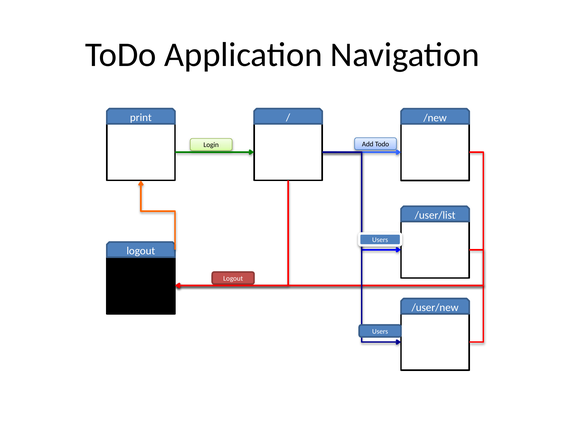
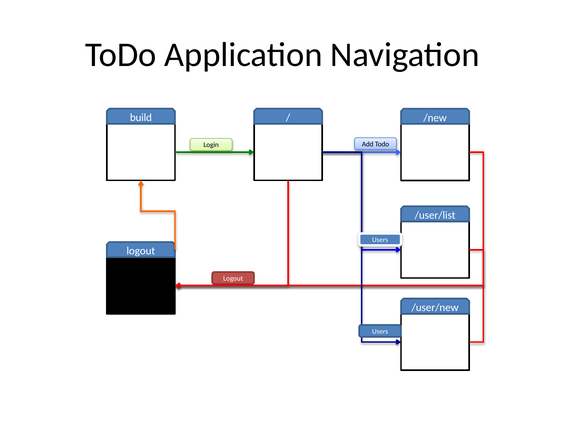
print: print -> build (141, 118)
